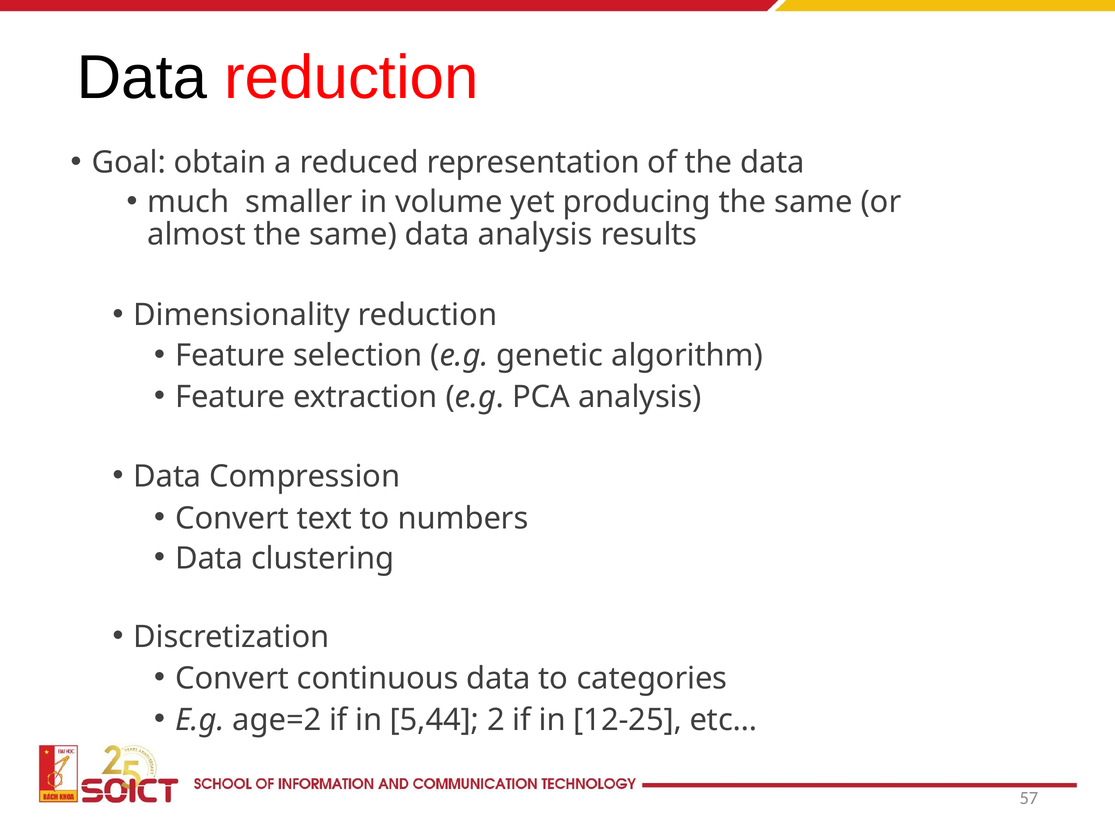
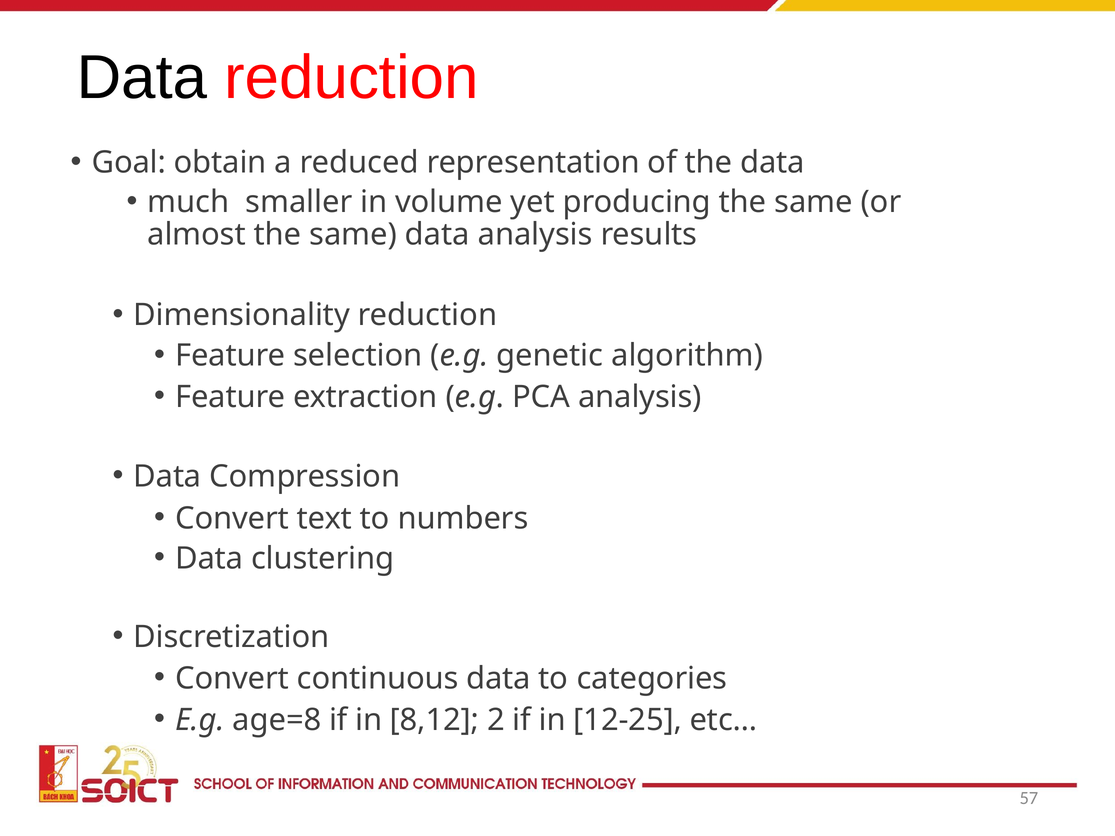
age=2: age=2 -> age=8 (277, 720)
5,44: 5,44 -> 8,12 (435, 720)
